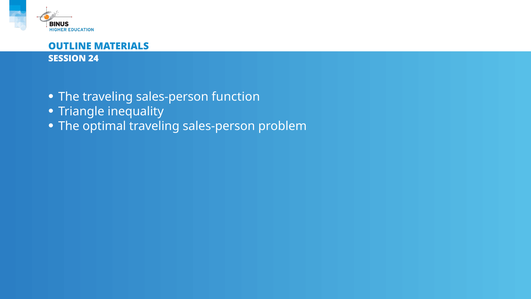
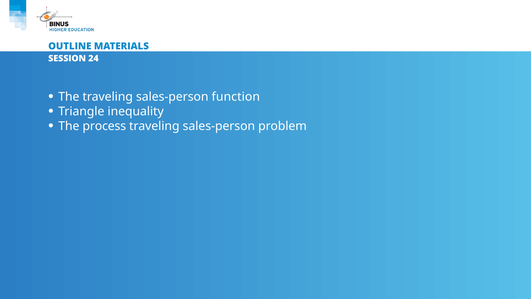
optimal: optimal -> process (104, 126)
